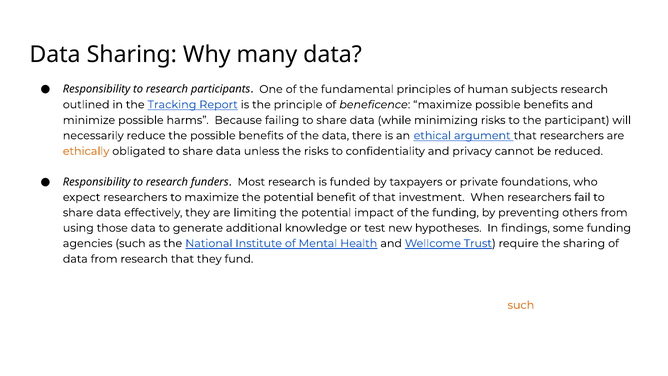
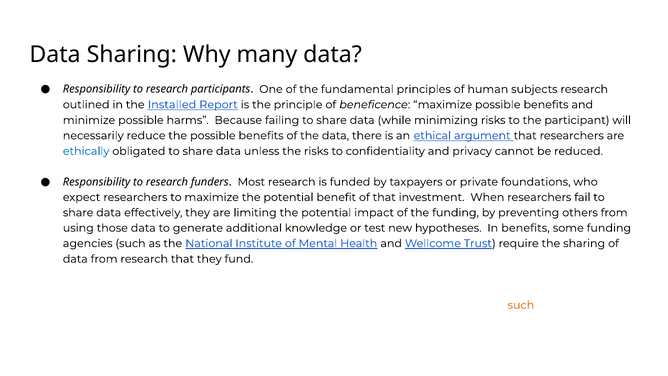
Tracking: Tracking -> Installed (172, 105)
ethically colour: orange -> blue (86, 151)
In findings: findings -> benefits (525, 228)
